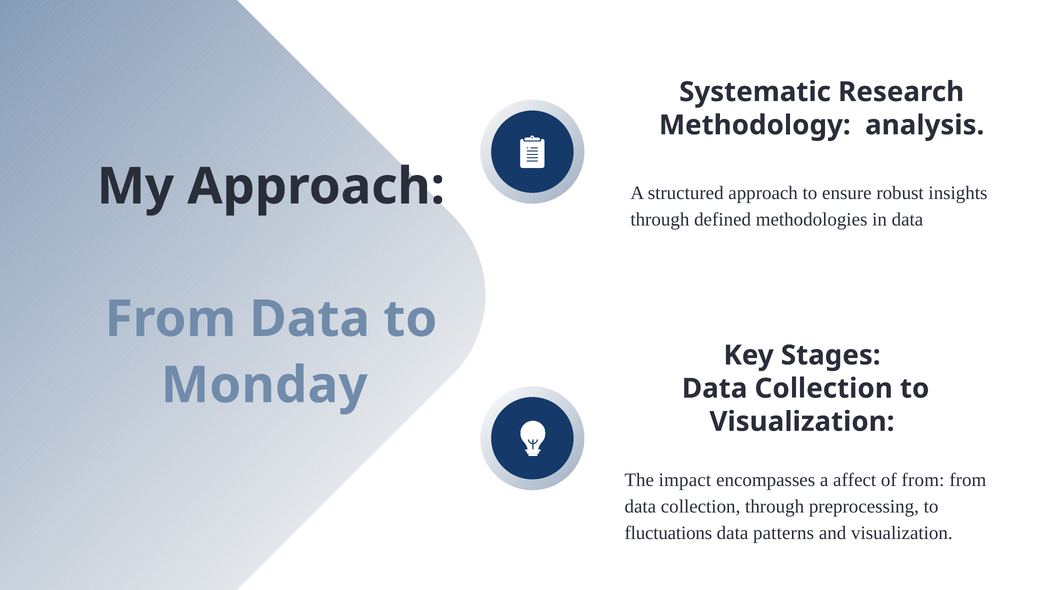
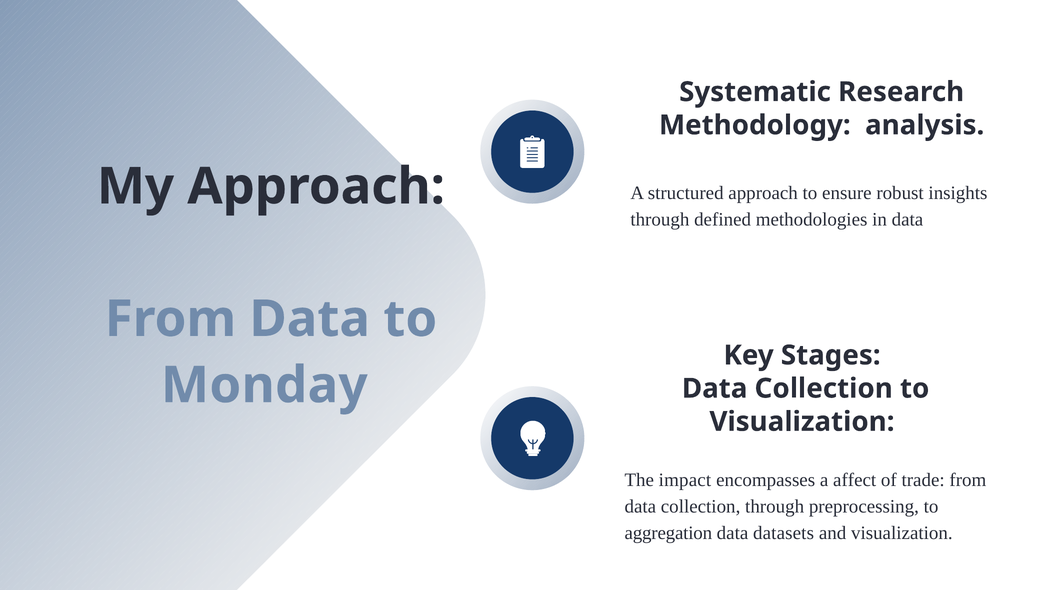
of from: from -> trade (923, 480)
fluctuations: fluctuations -> aggregation (668, 533)
patterns: patterns -> datasets (784, 533)
